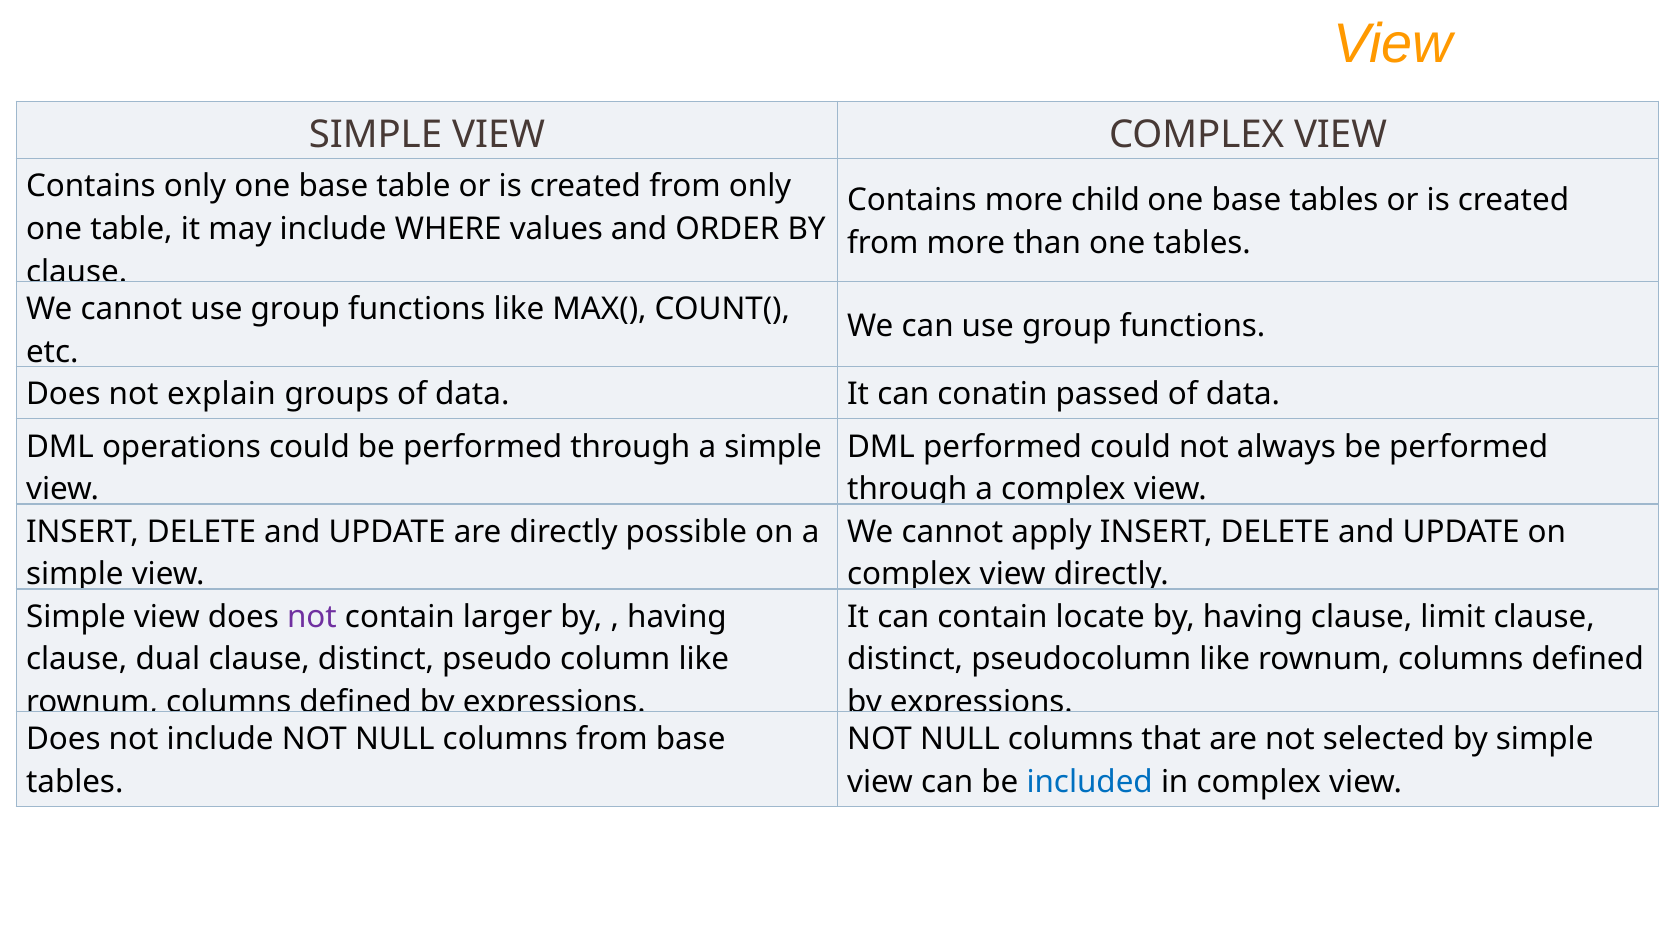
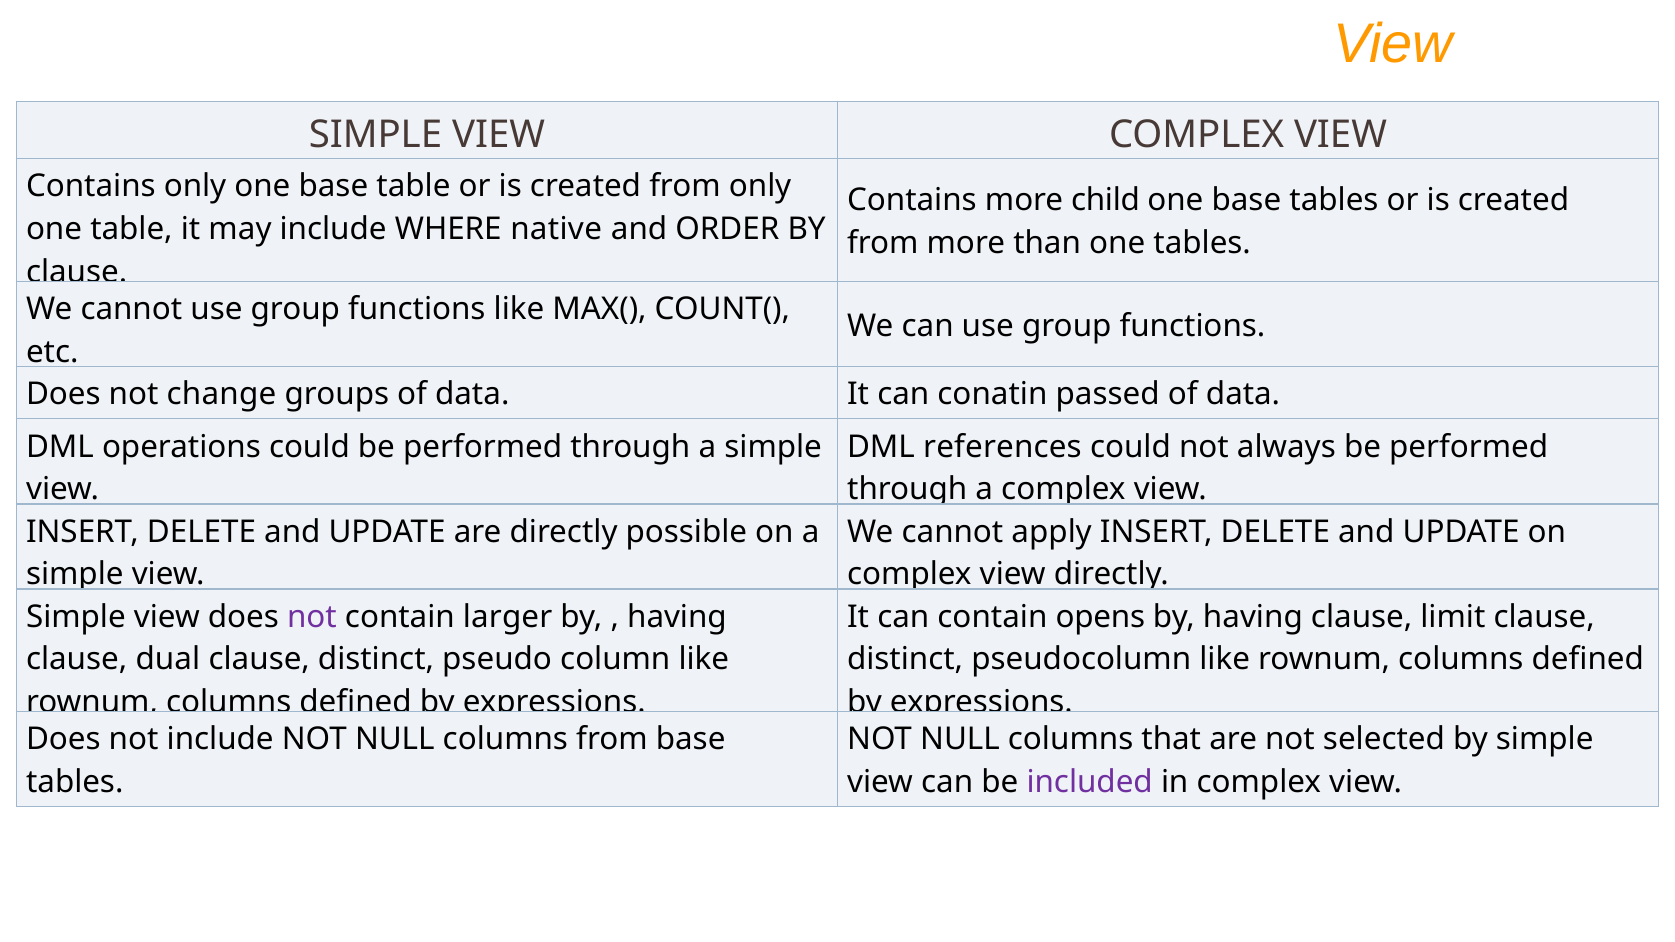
values: values -> native (556, 229)
explain: explain -> change (221, 394)
DML performed: performed -> references (1002, 447)
locate: locate -> opens (1100, 617)
included colour: blue -> purple (1090, 782)
